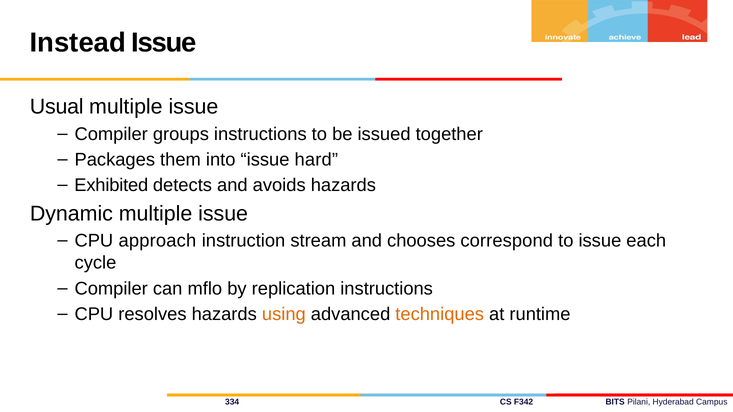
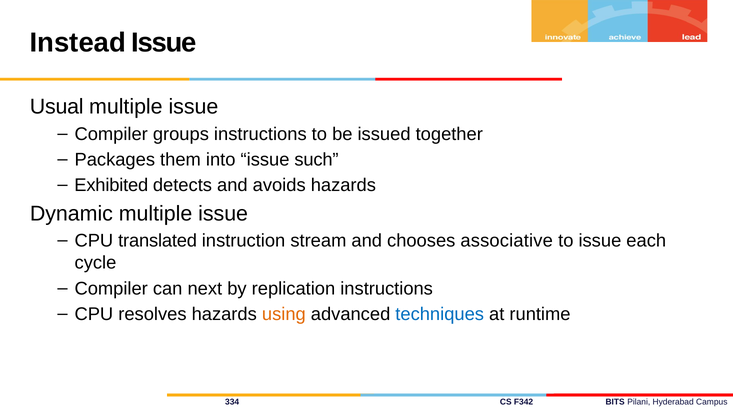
hard: hard -> such (317, 160)
approach: approach -> translated (158, 241)
correspond: correspond -> associative (507, 241)
mflo: mflo -> next (205, 289)
techniques colour: orange -> blue (440, 314)
